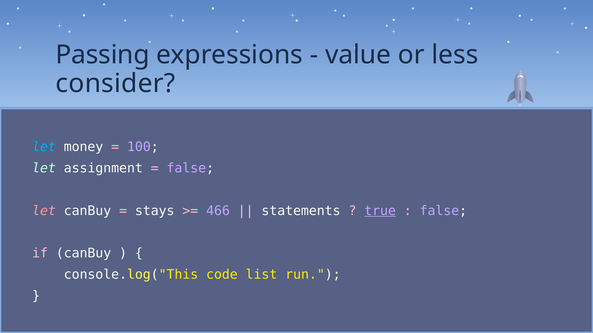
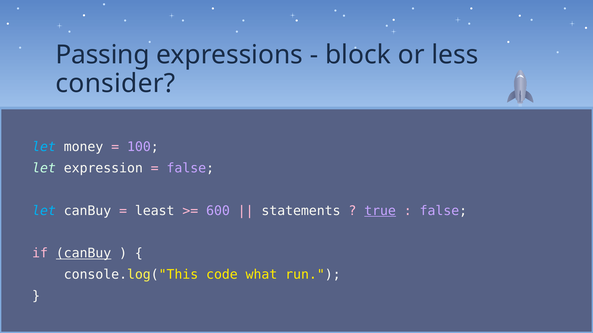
value: value -> block (358, 55)
assignment: assignment -> expression (103, 168)
let colour: pink -> light blue (44, 211)
stays: stays -> least (155, 211)
466: 466 -> 600 (218, 211)
canBuy underline: none -> present (84, 254)
list: list -> what (261, 275)
